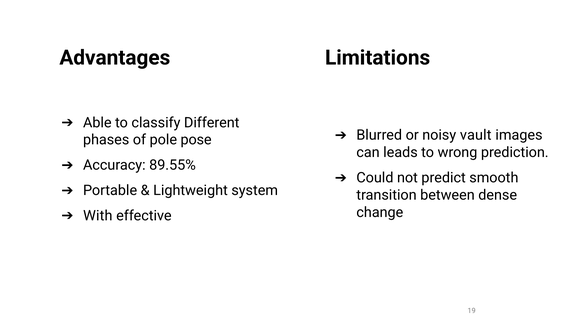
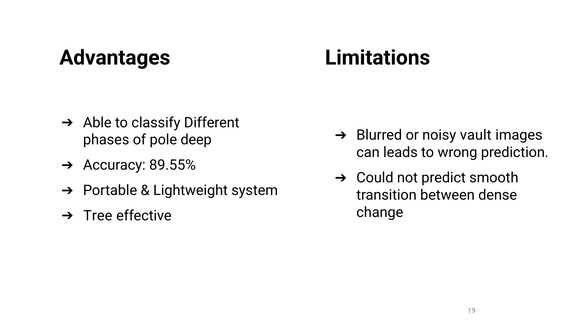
pose: pose -> deep (196, 140)
With: With -> Tree (98, 216)
